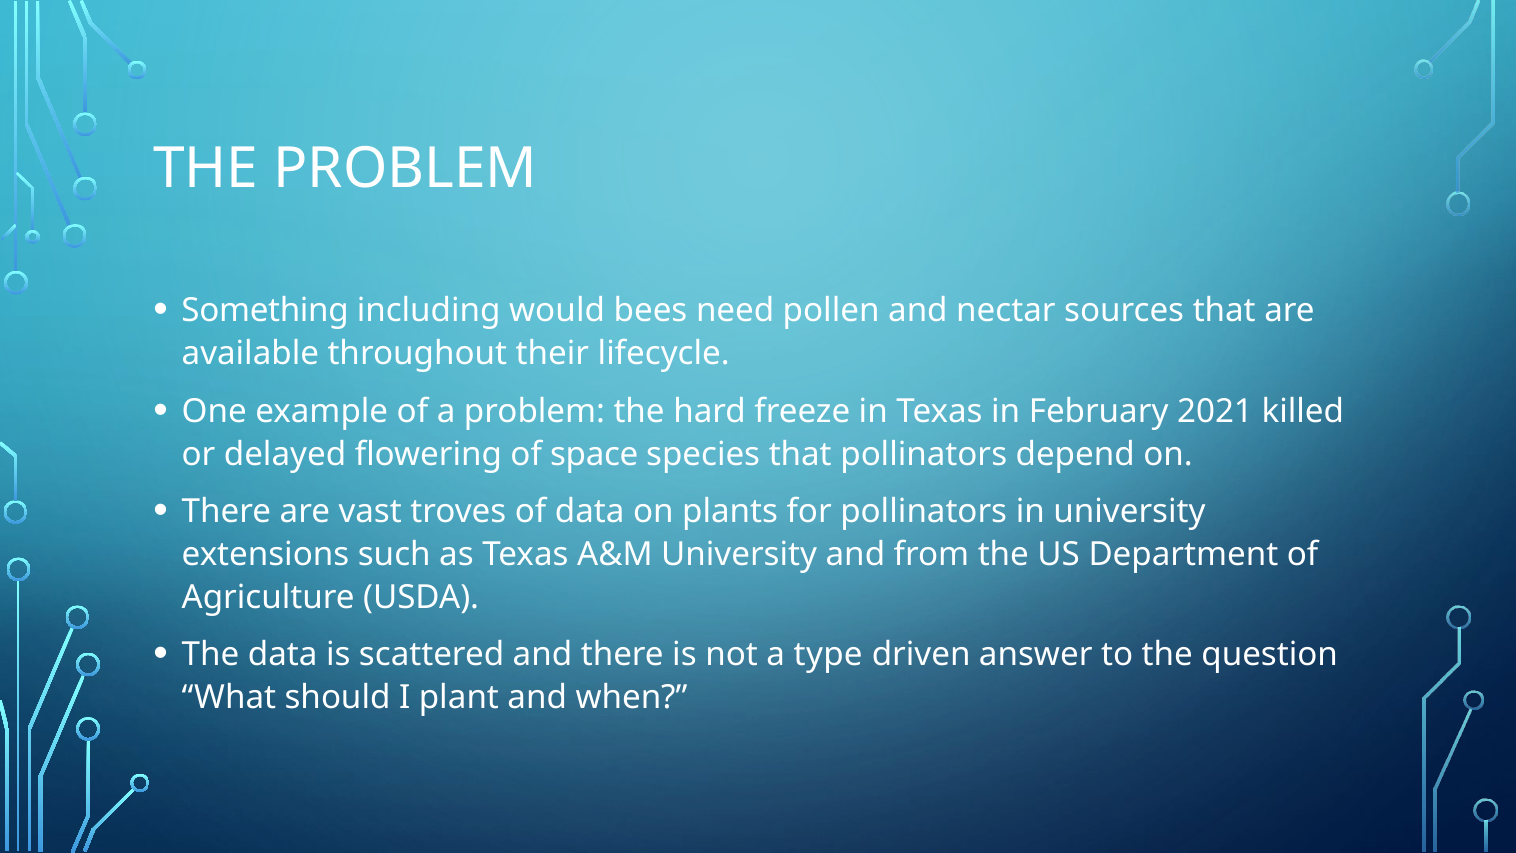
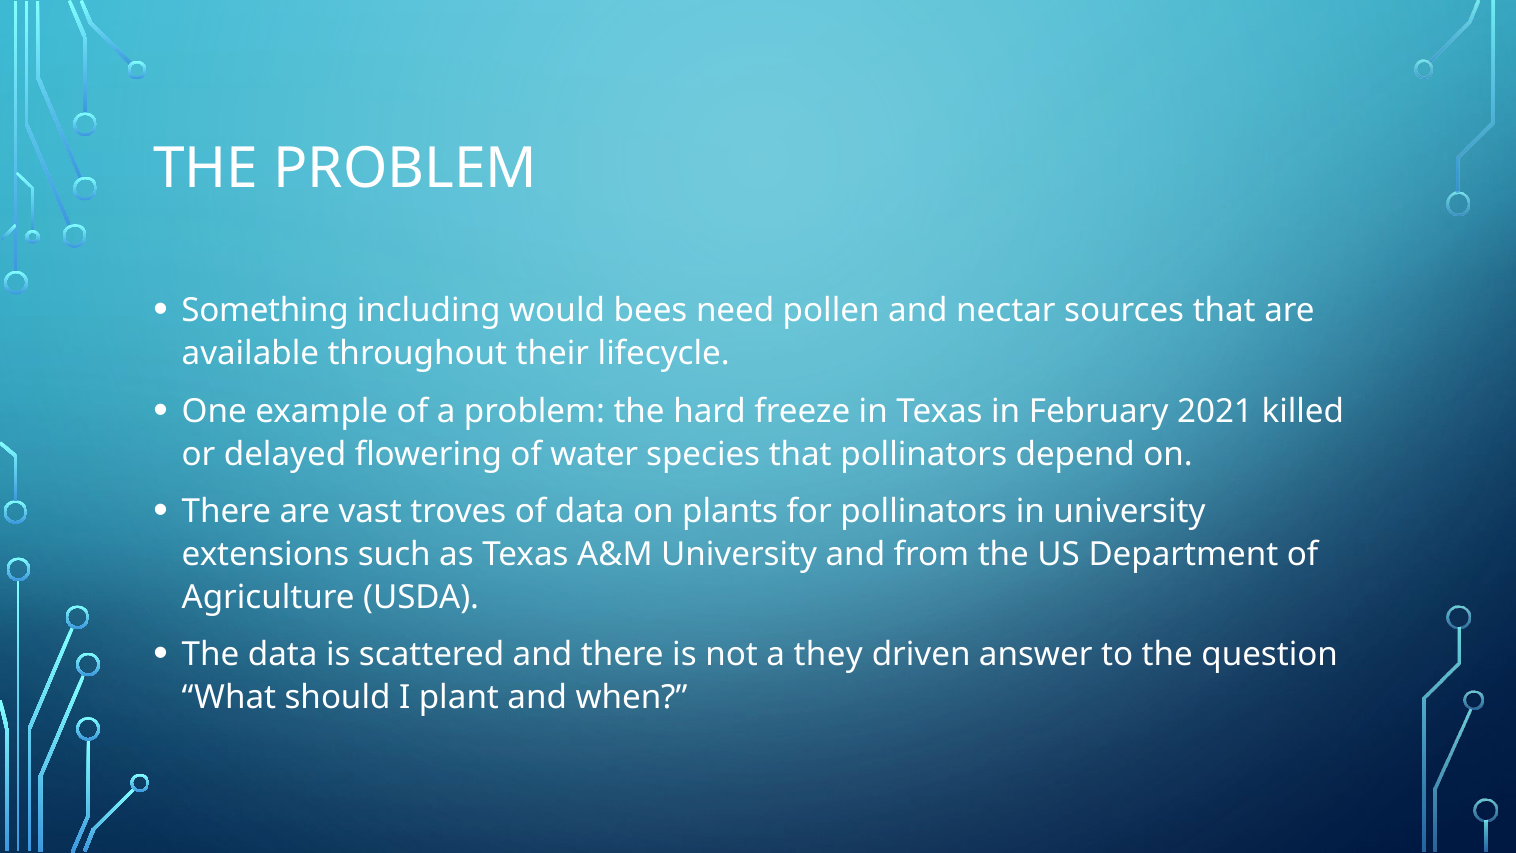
space: space -> water (594, 454)
type: type -> they (828, 654)
